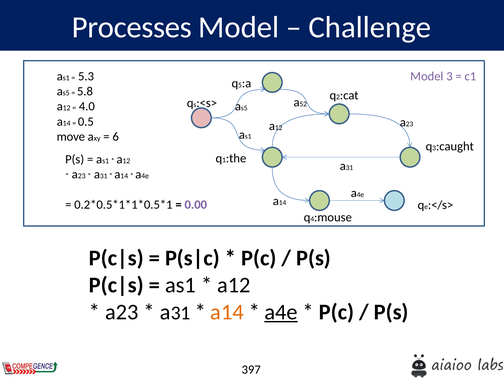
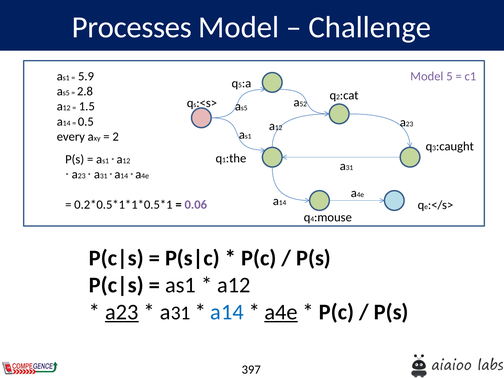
5.3: 5.3 -> 5.9 (86, 76)
Model 3: 3 -> 5 (449, 76)
5.8: 5.8 -> 2.8 (85, 91)
4.0: 4.0 -> 1.5 (87, 107)
move: move -> every (71, 137)
6: 6 -> 2 (116, 137)
0.00: 0.00 -> 0.06 (196, 205)
a23 underline: none -> present (122, 312)
a14 colour: orange -> blue (227, 312)
